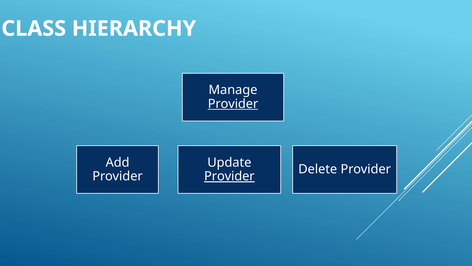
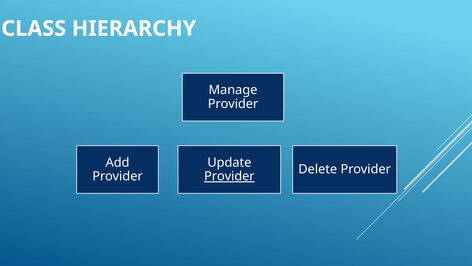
Provider underline: present -> none (233, 104)
